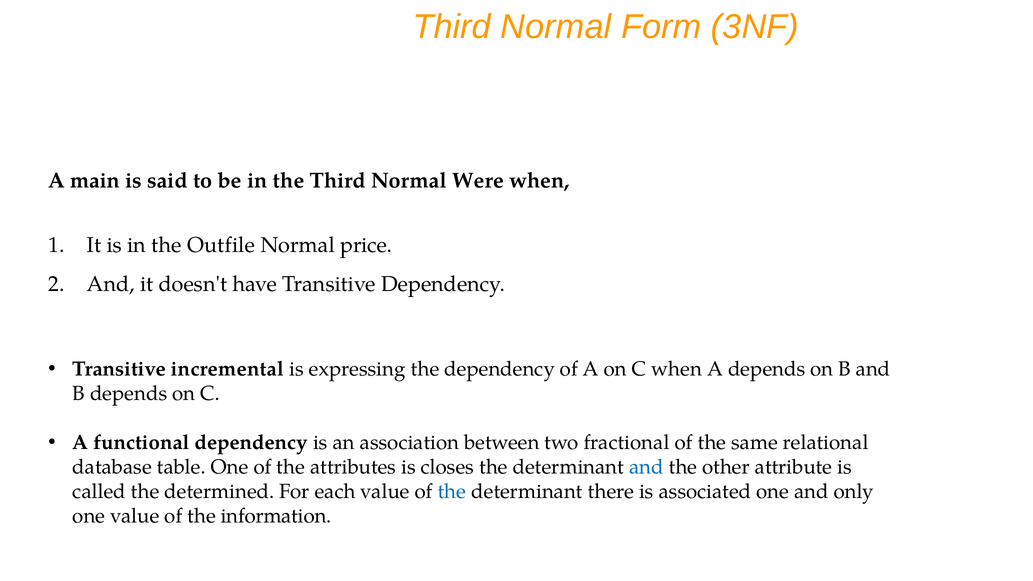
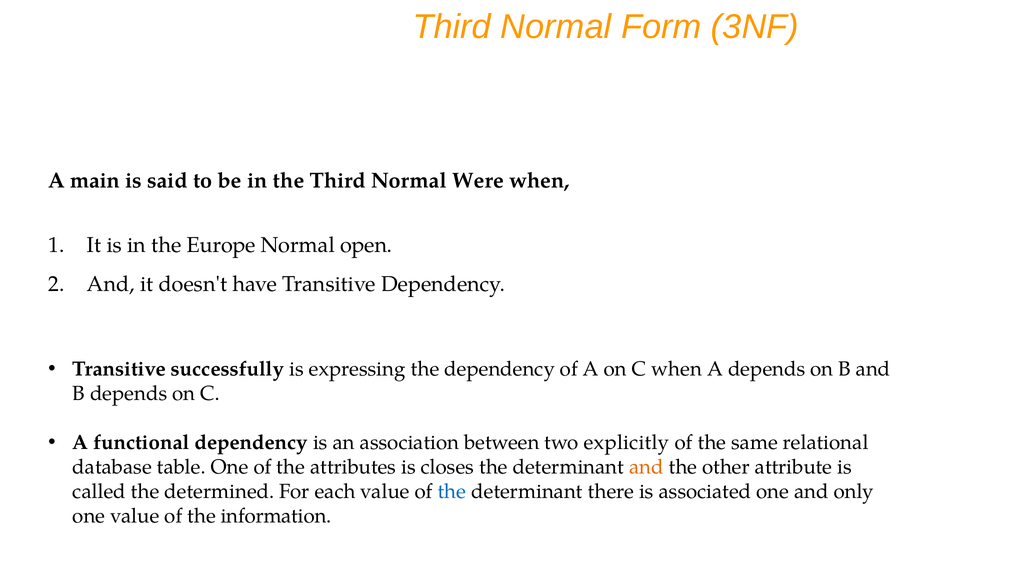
Outfile: Outfile -> Europe (221, 245)
price: price -> open (366, 245)
incremental: incremental -> successfully (228, 369)
fractional: fractional -> explicitly (626, 443)
and colour: blue -> orange (646, 467)
